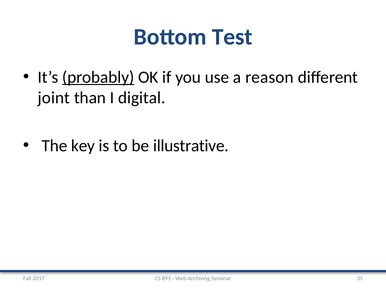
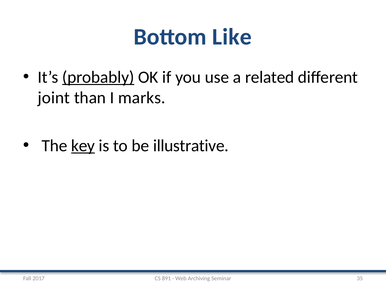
Test: Test -> Like (232, 37)
reason: reason -> related (270, 77)
digital: digital -> marks (142, 98)
key underline: none -> present (83, 146)
